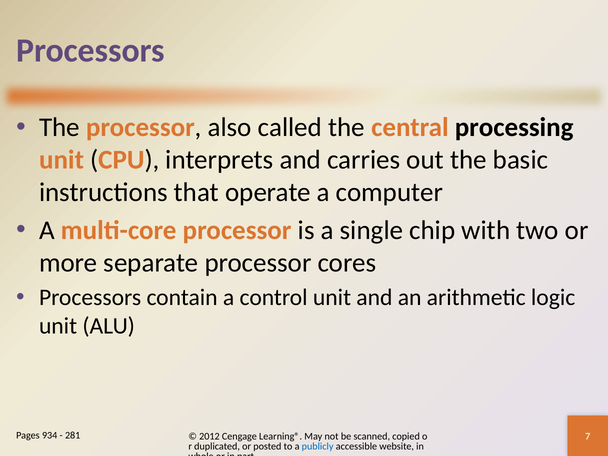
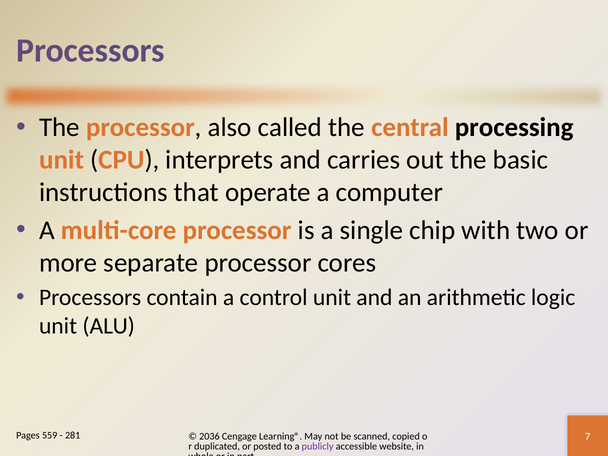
934: 934 -> 559 (50, 435)
2012: 2012 -> 2036 (209, 436)
publicly colour: blue -> purple (318, 446)
